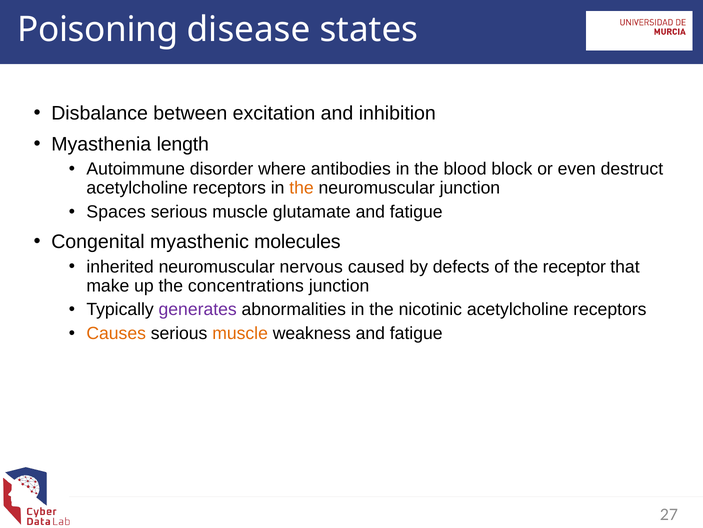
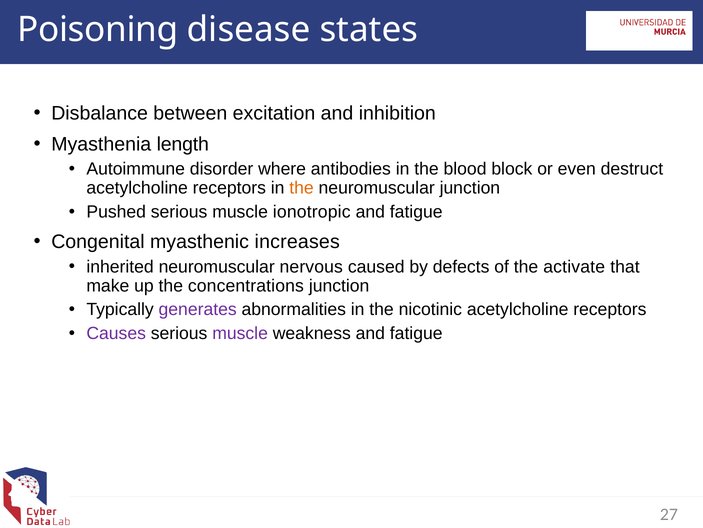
Spaces: Spaces -> Pushed (116, 212)
glutamate: glutamate -> ionotropic (312, 212)
molecules: molecules -> increases (297, 241)
receptor: receptor -> activate (574, 266)
Causes colour: orange -> purple (116, 333)
muscle colour: orange -> purple (240, 333)
